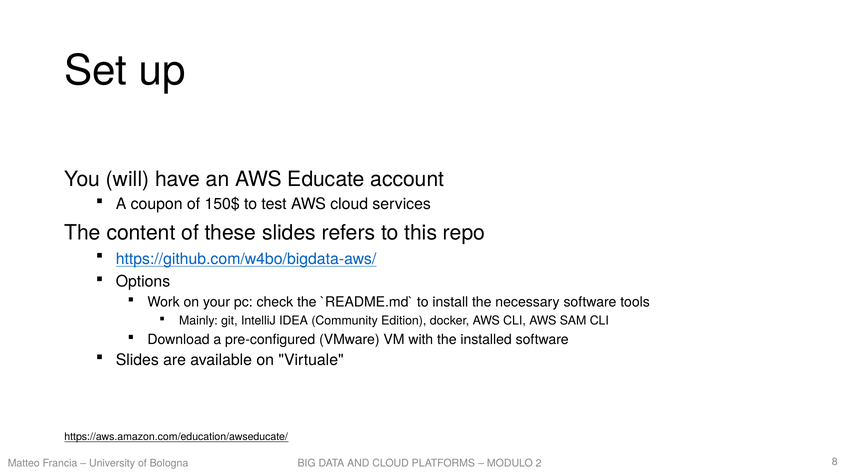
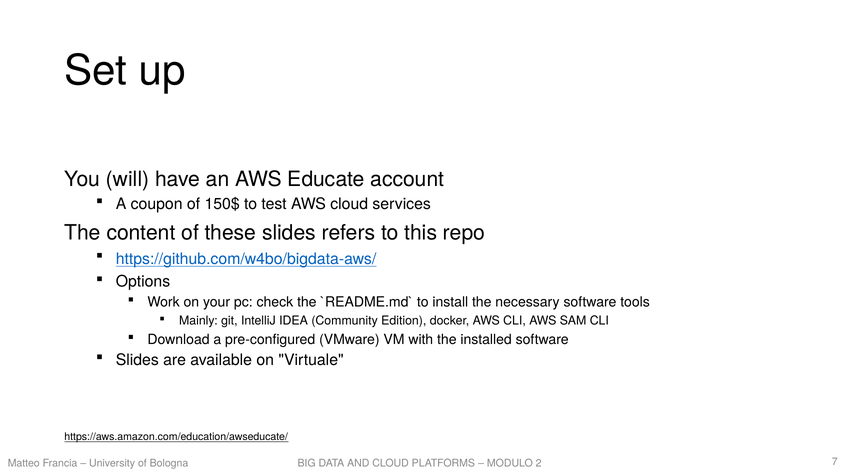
8: 8 -> 7 (835, 462)
